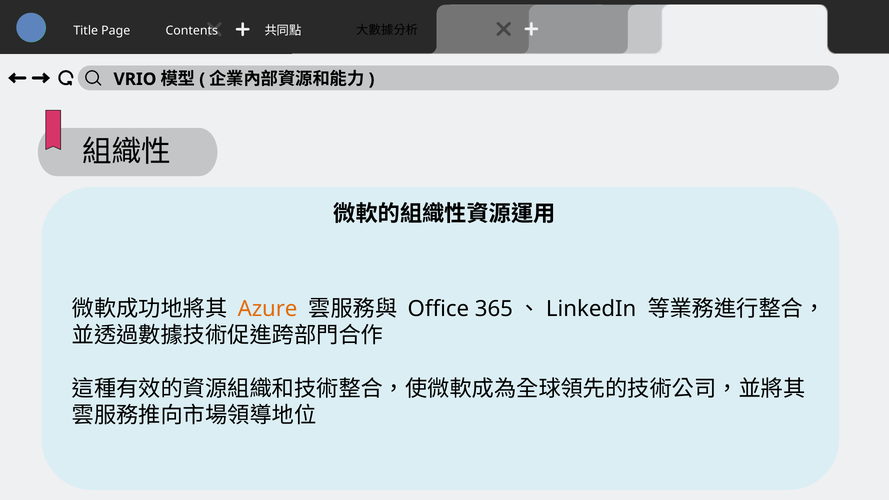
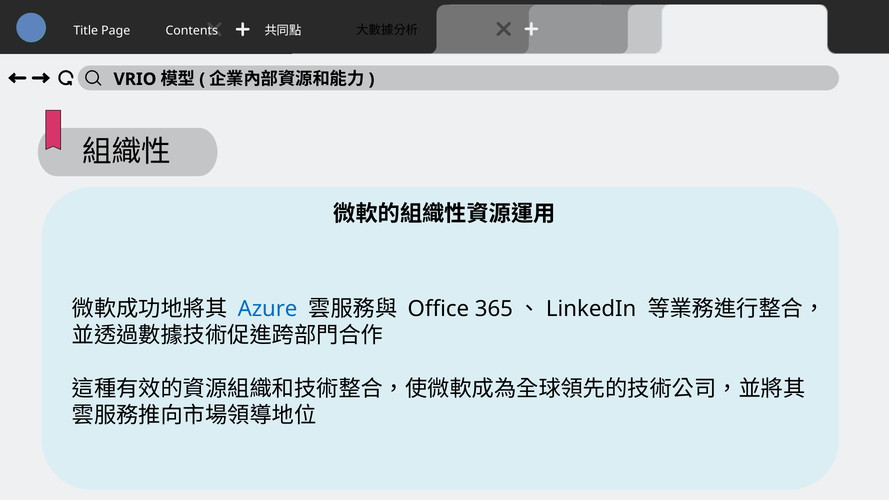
Azure colour: orange -> blue (268, 309)
